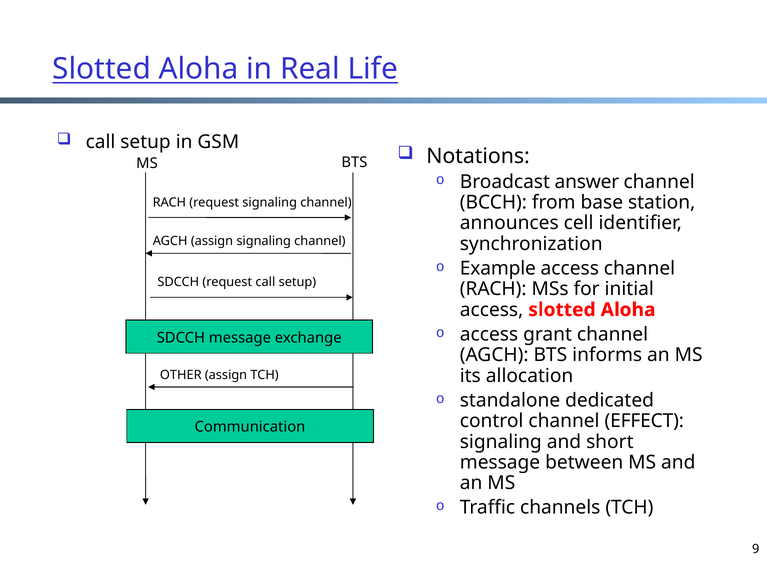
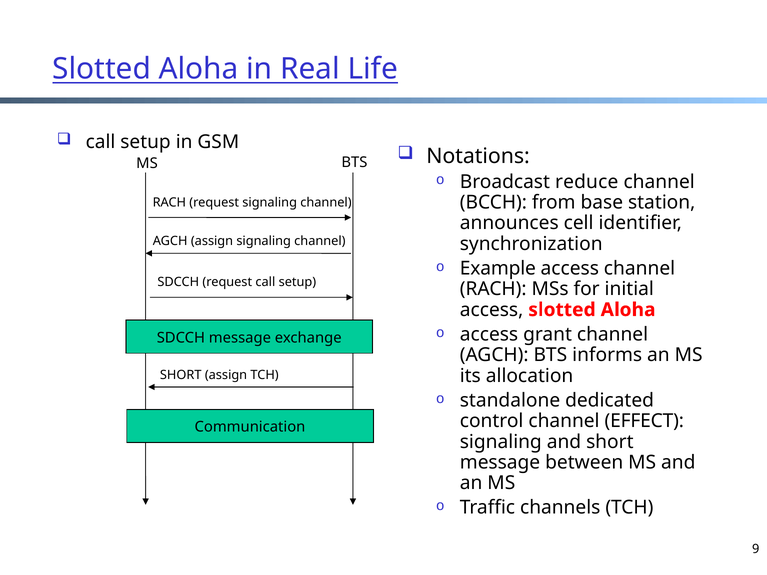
answer: answer -> reduce (587, 182)
OTHER: OTHER -> SHORT (181, 375)
